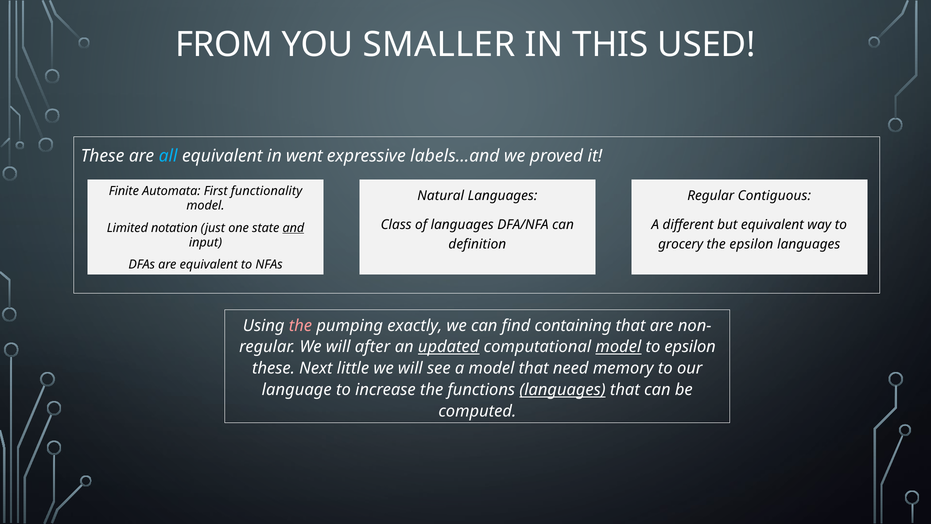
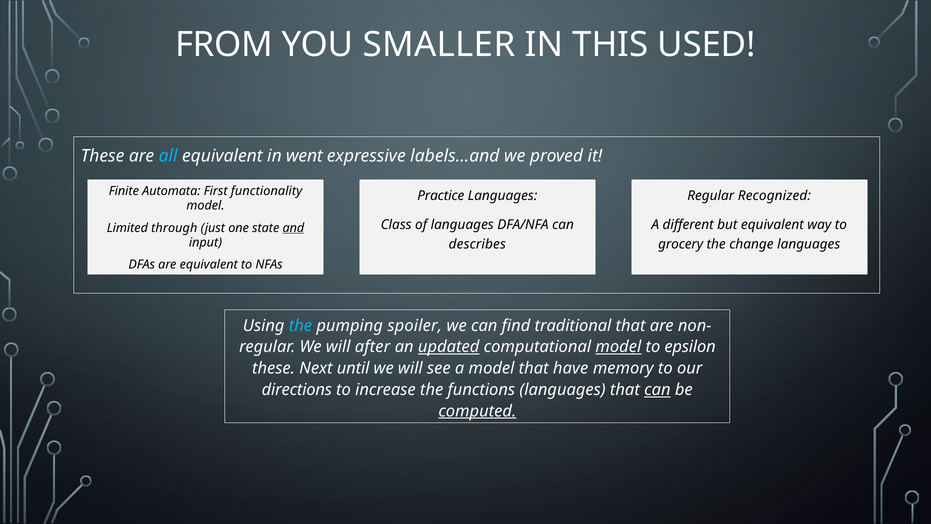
Natural: Natural -> Practice (441, 196)
Contiguous: Contiguous -> Recognized (774, 196)
notation: notation -> through (174, 228)
definition: definition -> describes (477, 244)
the epsilon: epsilon -> change (751, 244)
the colour: pink -> light blue (300, 325)
exactly: exactly -> spoiler (415, 325)
containing: containing -> traditional (573, 325)
little: little -> until (353, 368)
need: need -> have (571, 368)
language: language -> directions (297, 390)
languages underline: present -> none (563, 390)
can underline: none -> present (657, 390)
computed underline: none -> present (477, 411)
